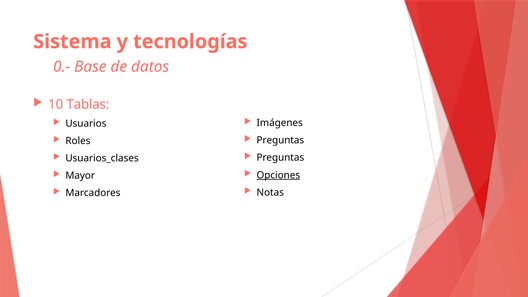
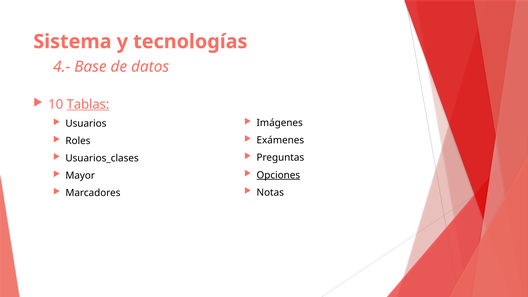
0.-: 0.- -> 4.- (62, 67)
Tablas underline: none -> present (88, 104)
Preguntas: Preguntas -> Exámenes (280, 140)
